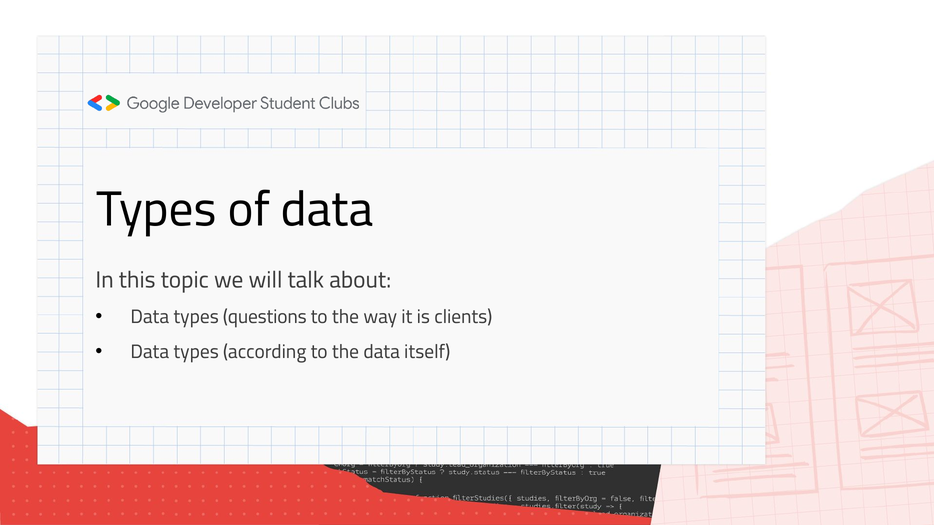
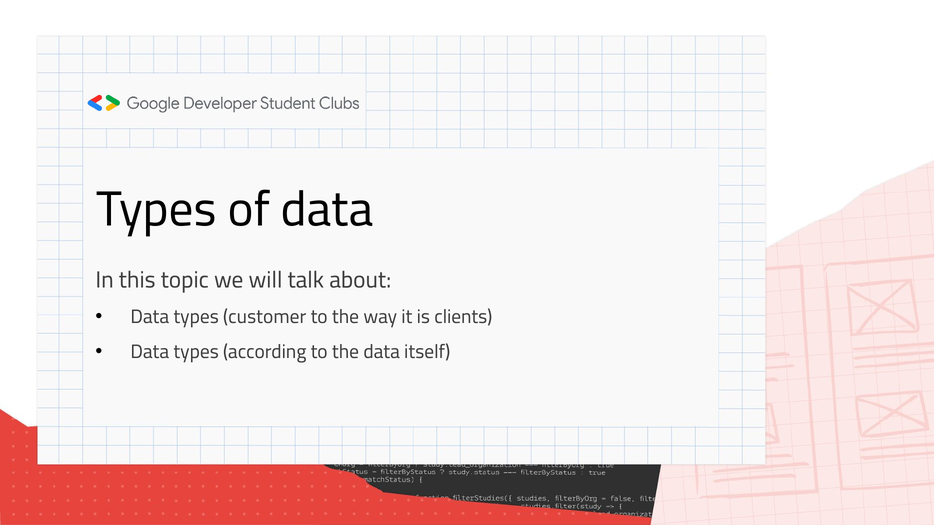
questions: questions -> customer (265, 317)
